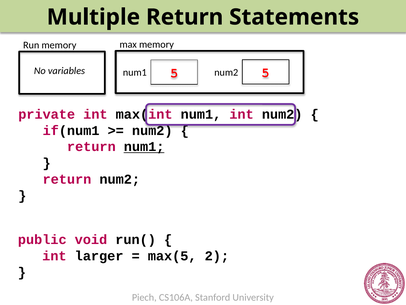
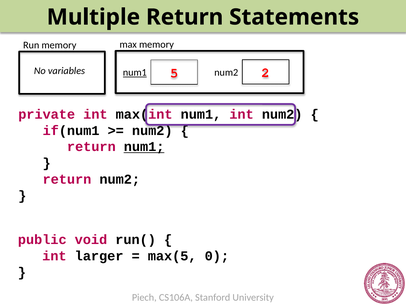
num1 underline: none -> present (135, 72)
num2 5: 5 -> 2 (266, 73)
2: 2 -> 0 (217, 256)
